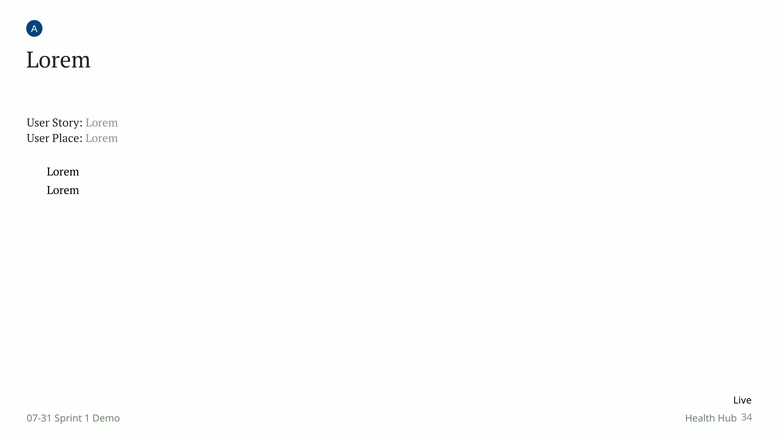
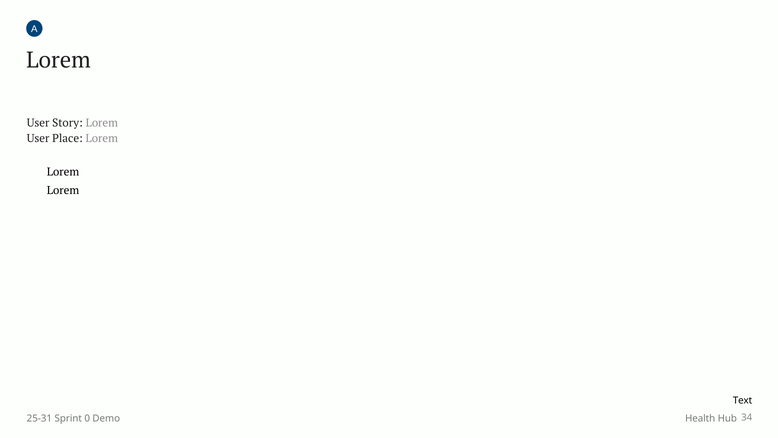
Live: Live -> Text (743, 400)
07-31: 07-31 -> 25-31 (39, 418)
1: 1 -> 0 (87, 418)
